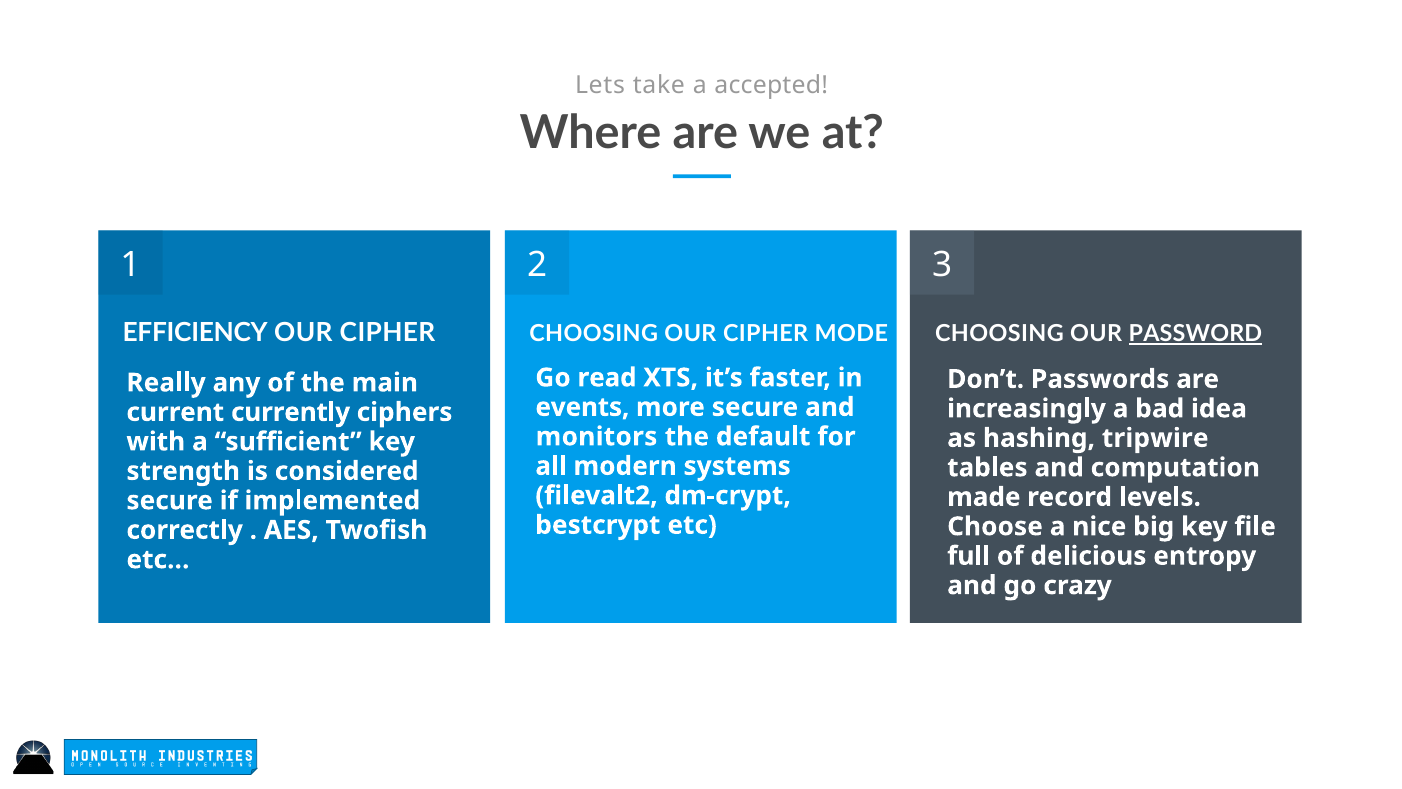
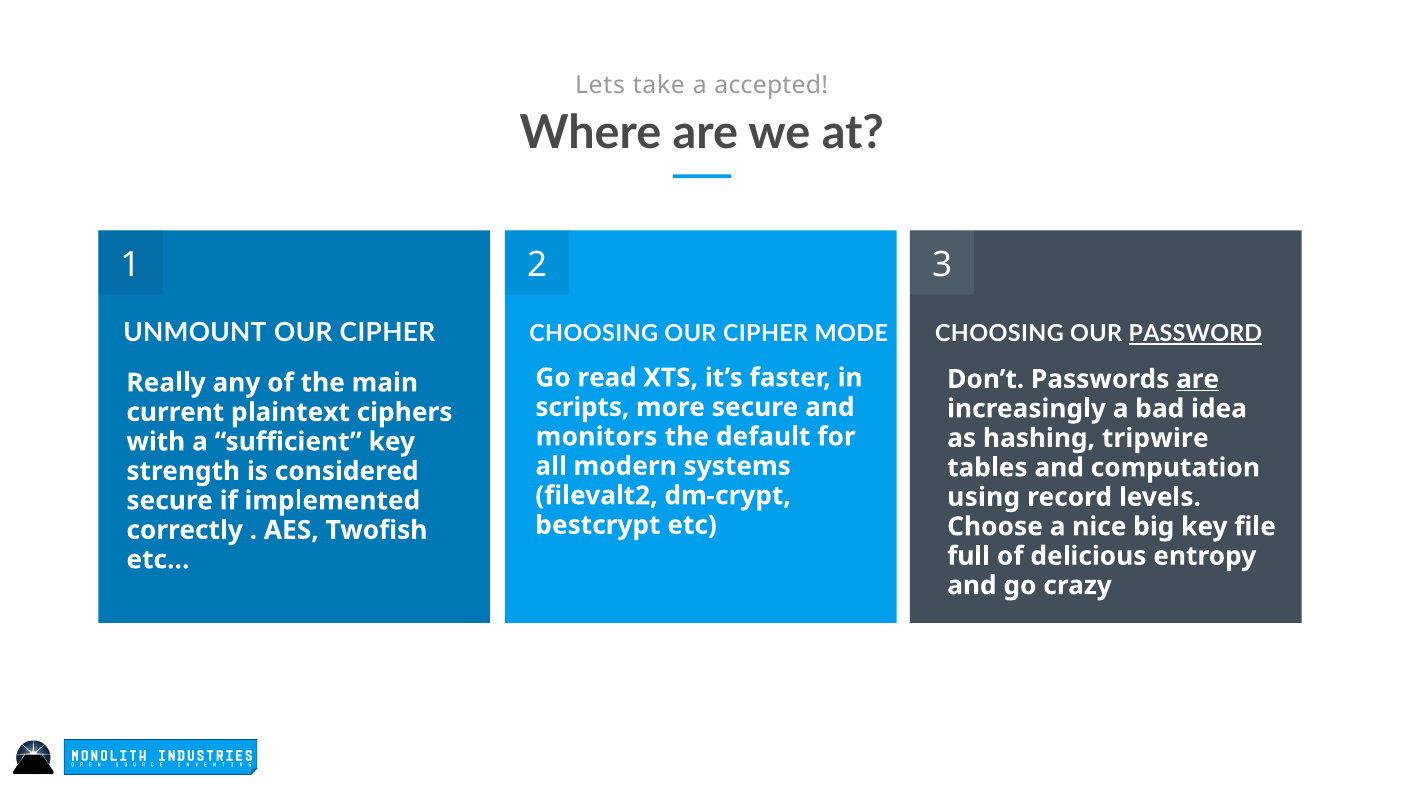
EFFICIENCY: EFFICIENCY -> UNMOUNT (195, 332)
are underline: none -> present (1198, 379)
events: events -> scripts (582, 407)
currently: currently -> plaintext (290, 412)
made: made -> using (984, 497)
